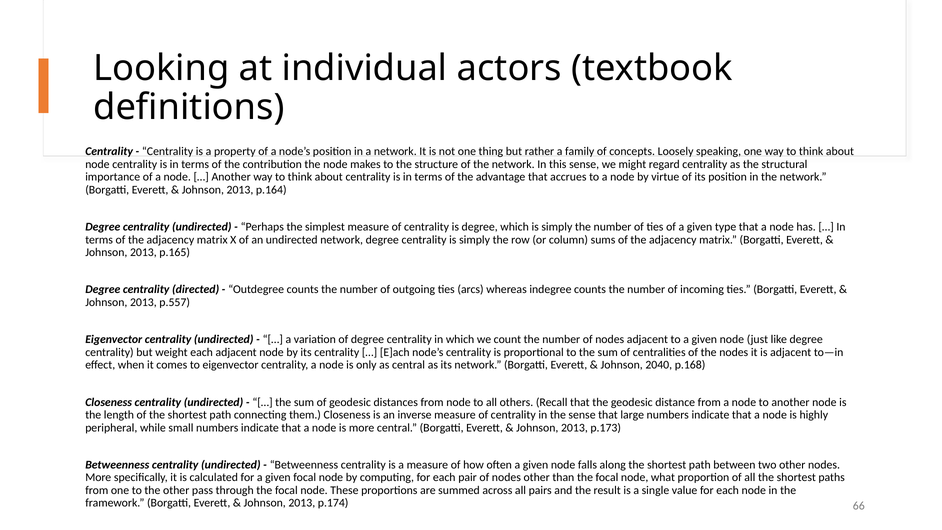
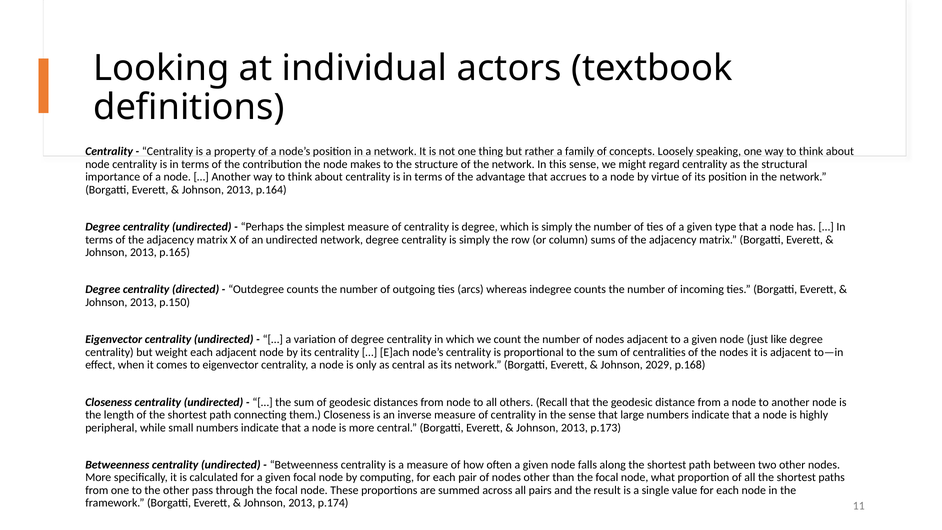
p.557: p.557 -> p.150 (175, 302)
2040: 2040 -> 2029 (659, 365)
66: 66 -> 11 (859, 506)
